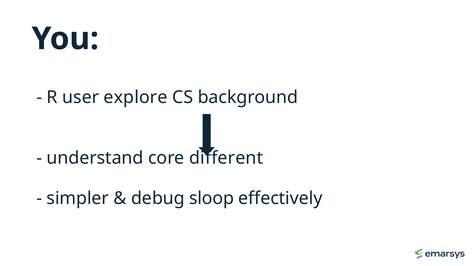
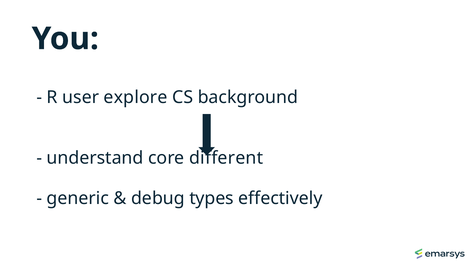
simpler: simpler -> generic (78, 199)
sloop: sloop -> types (212, 199)
